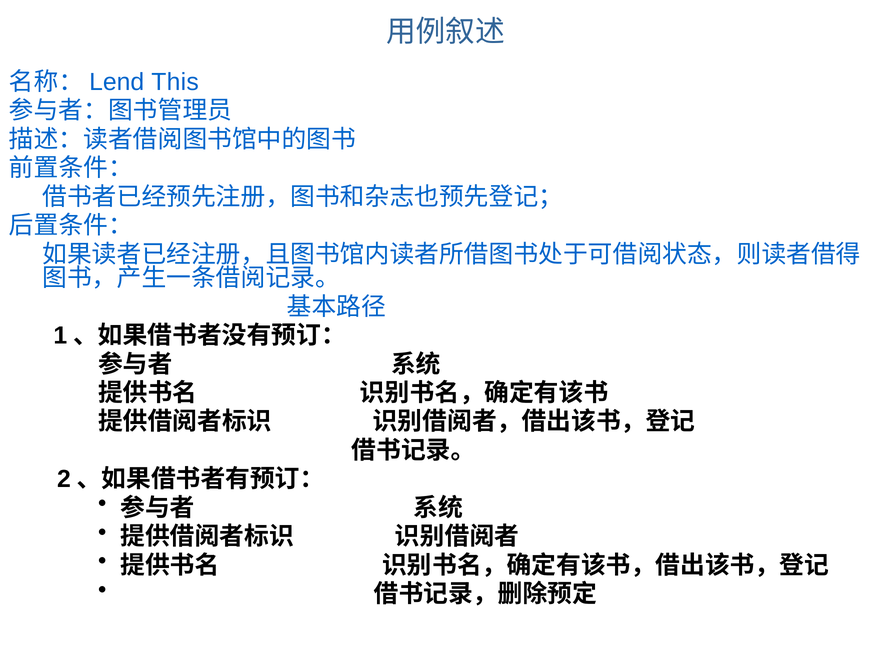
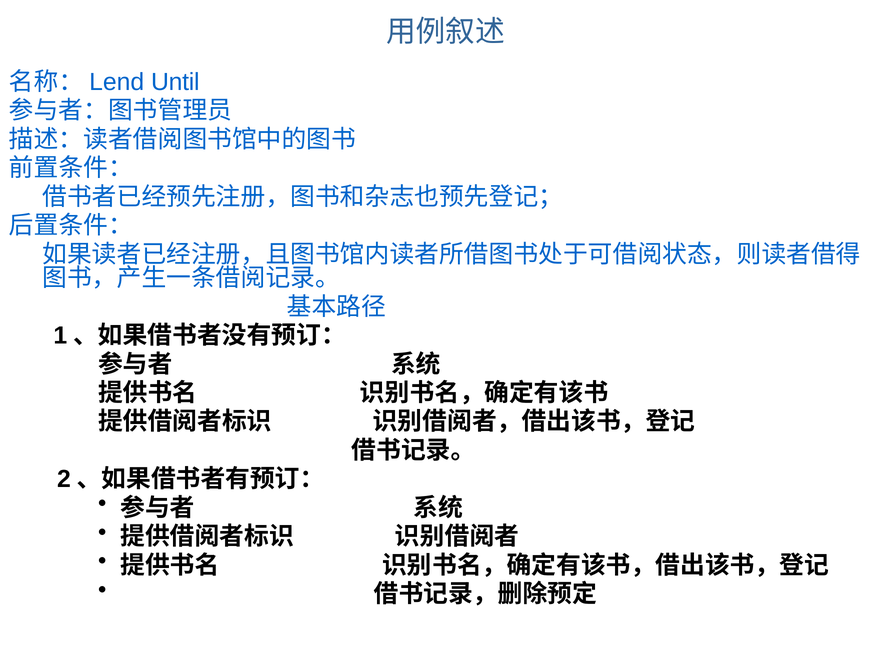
This: This -> Until (175, 82)
